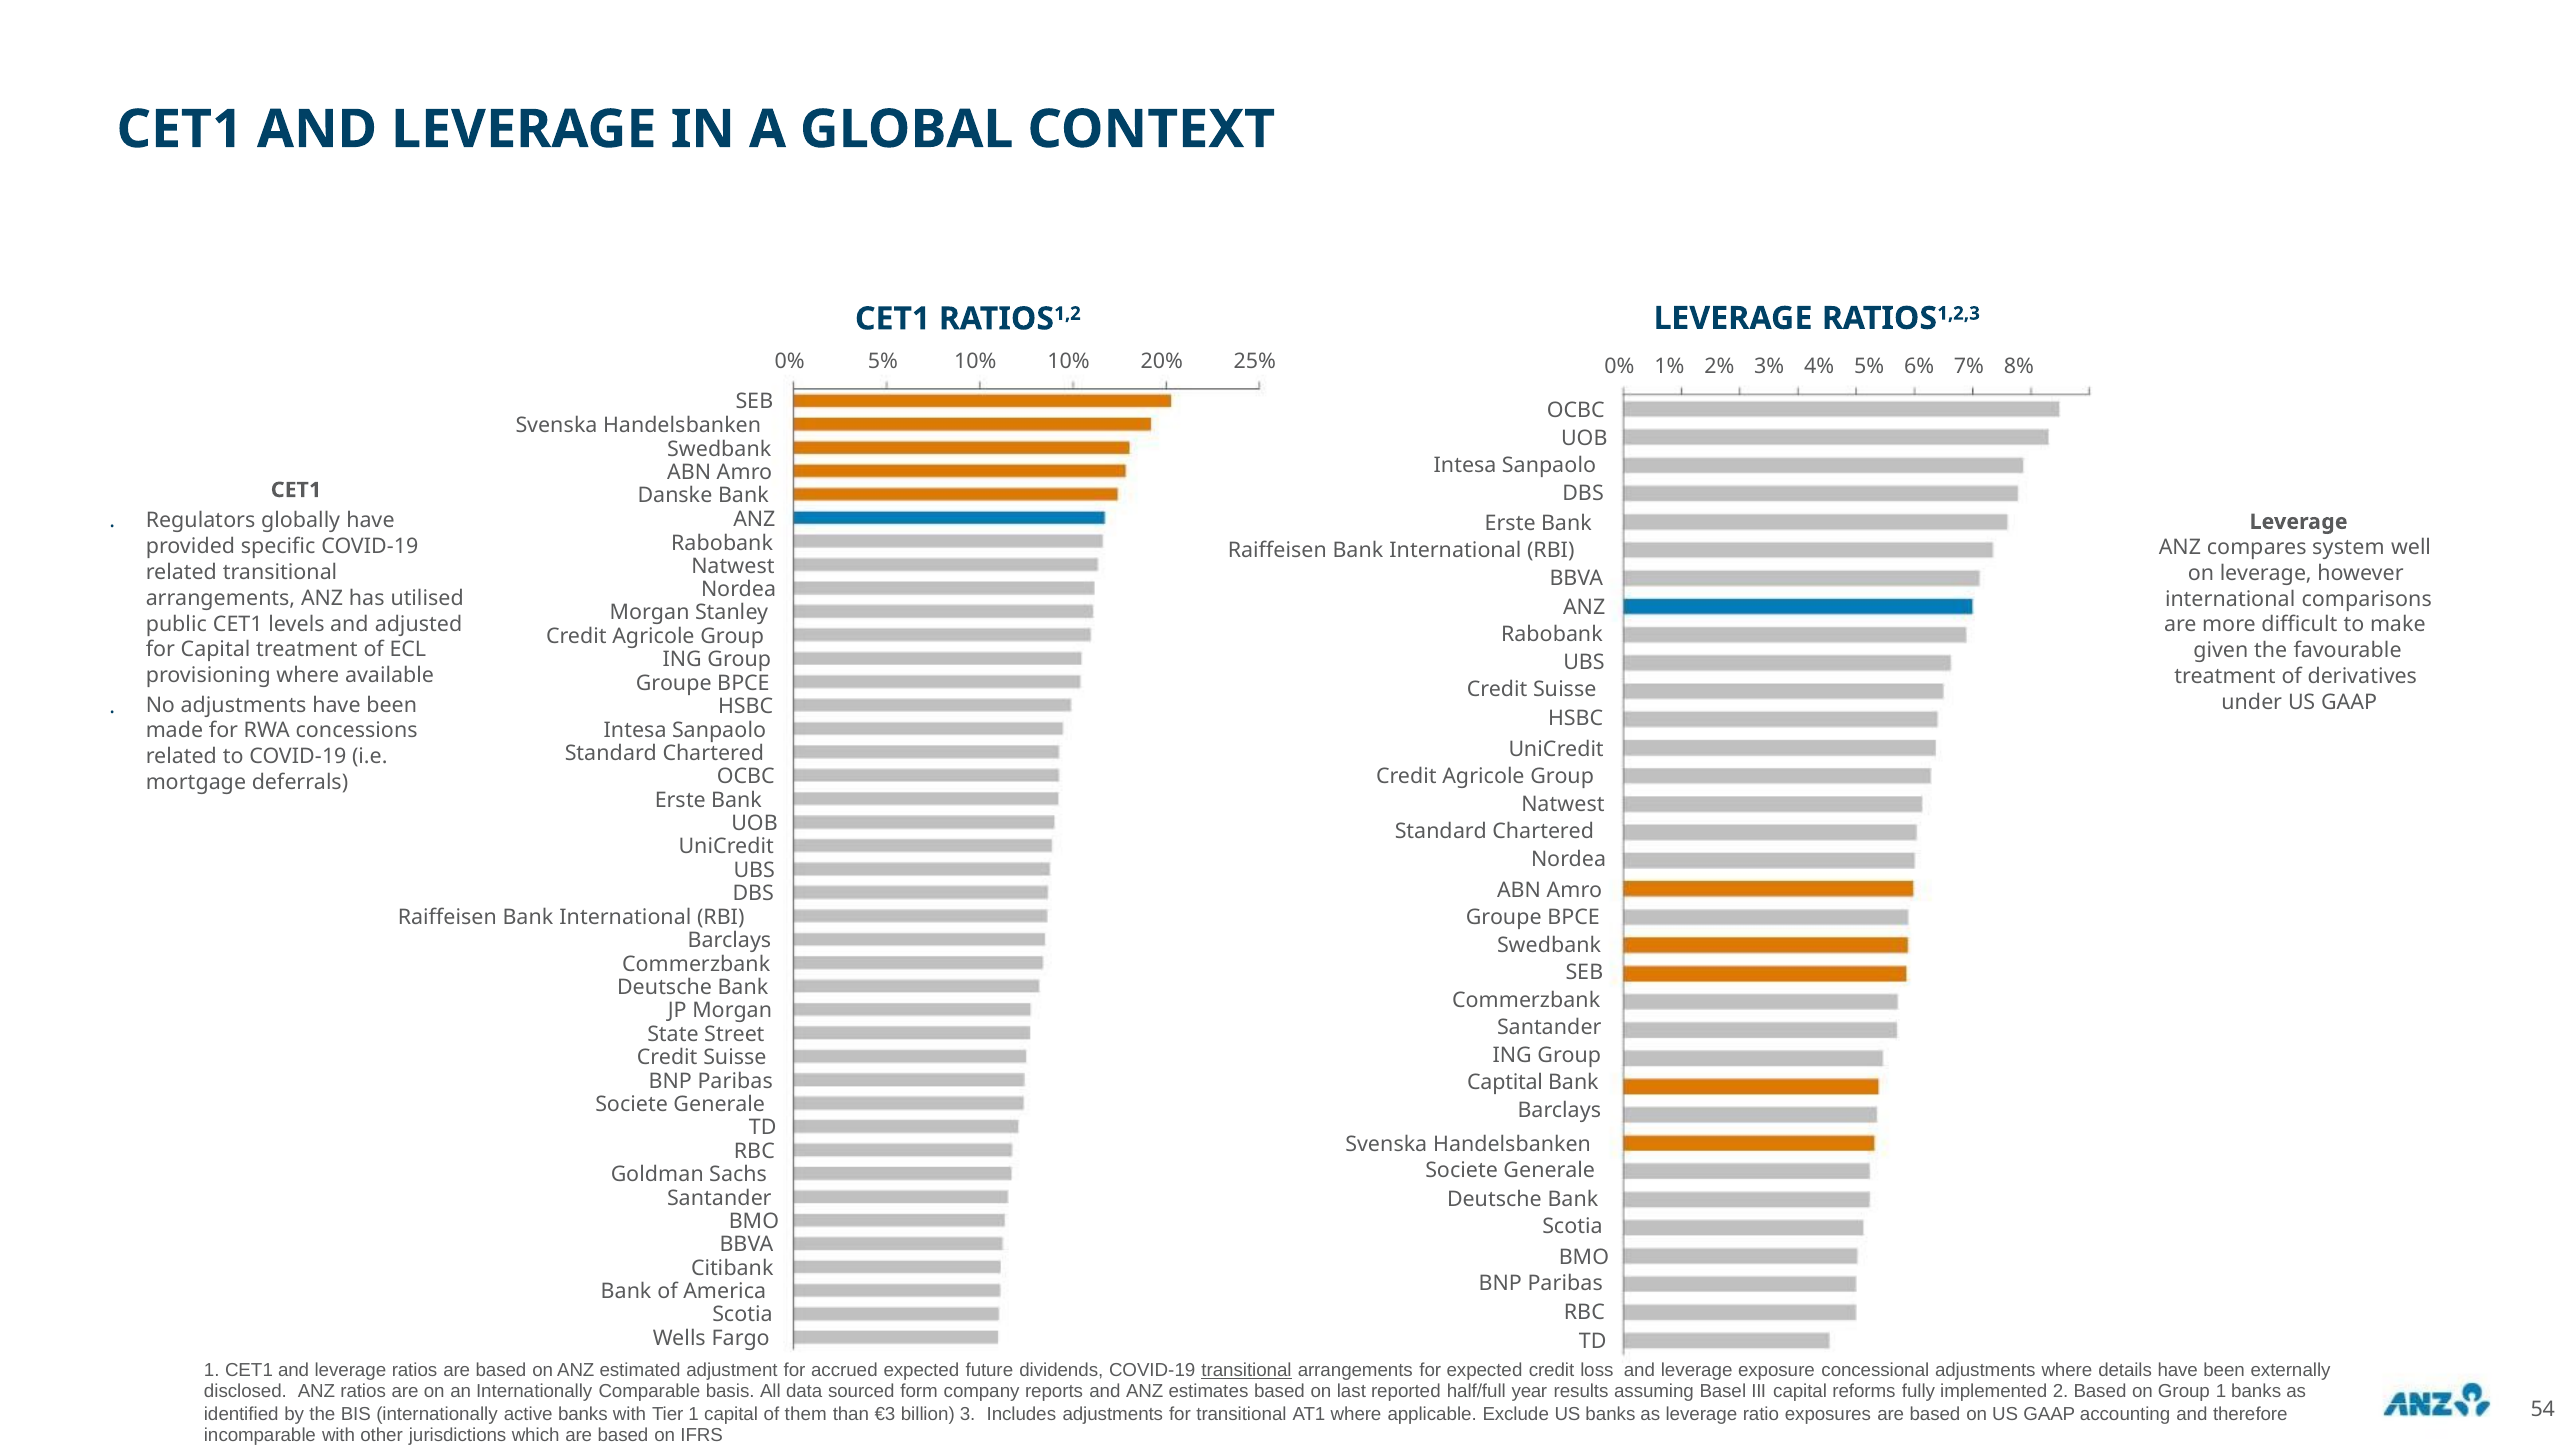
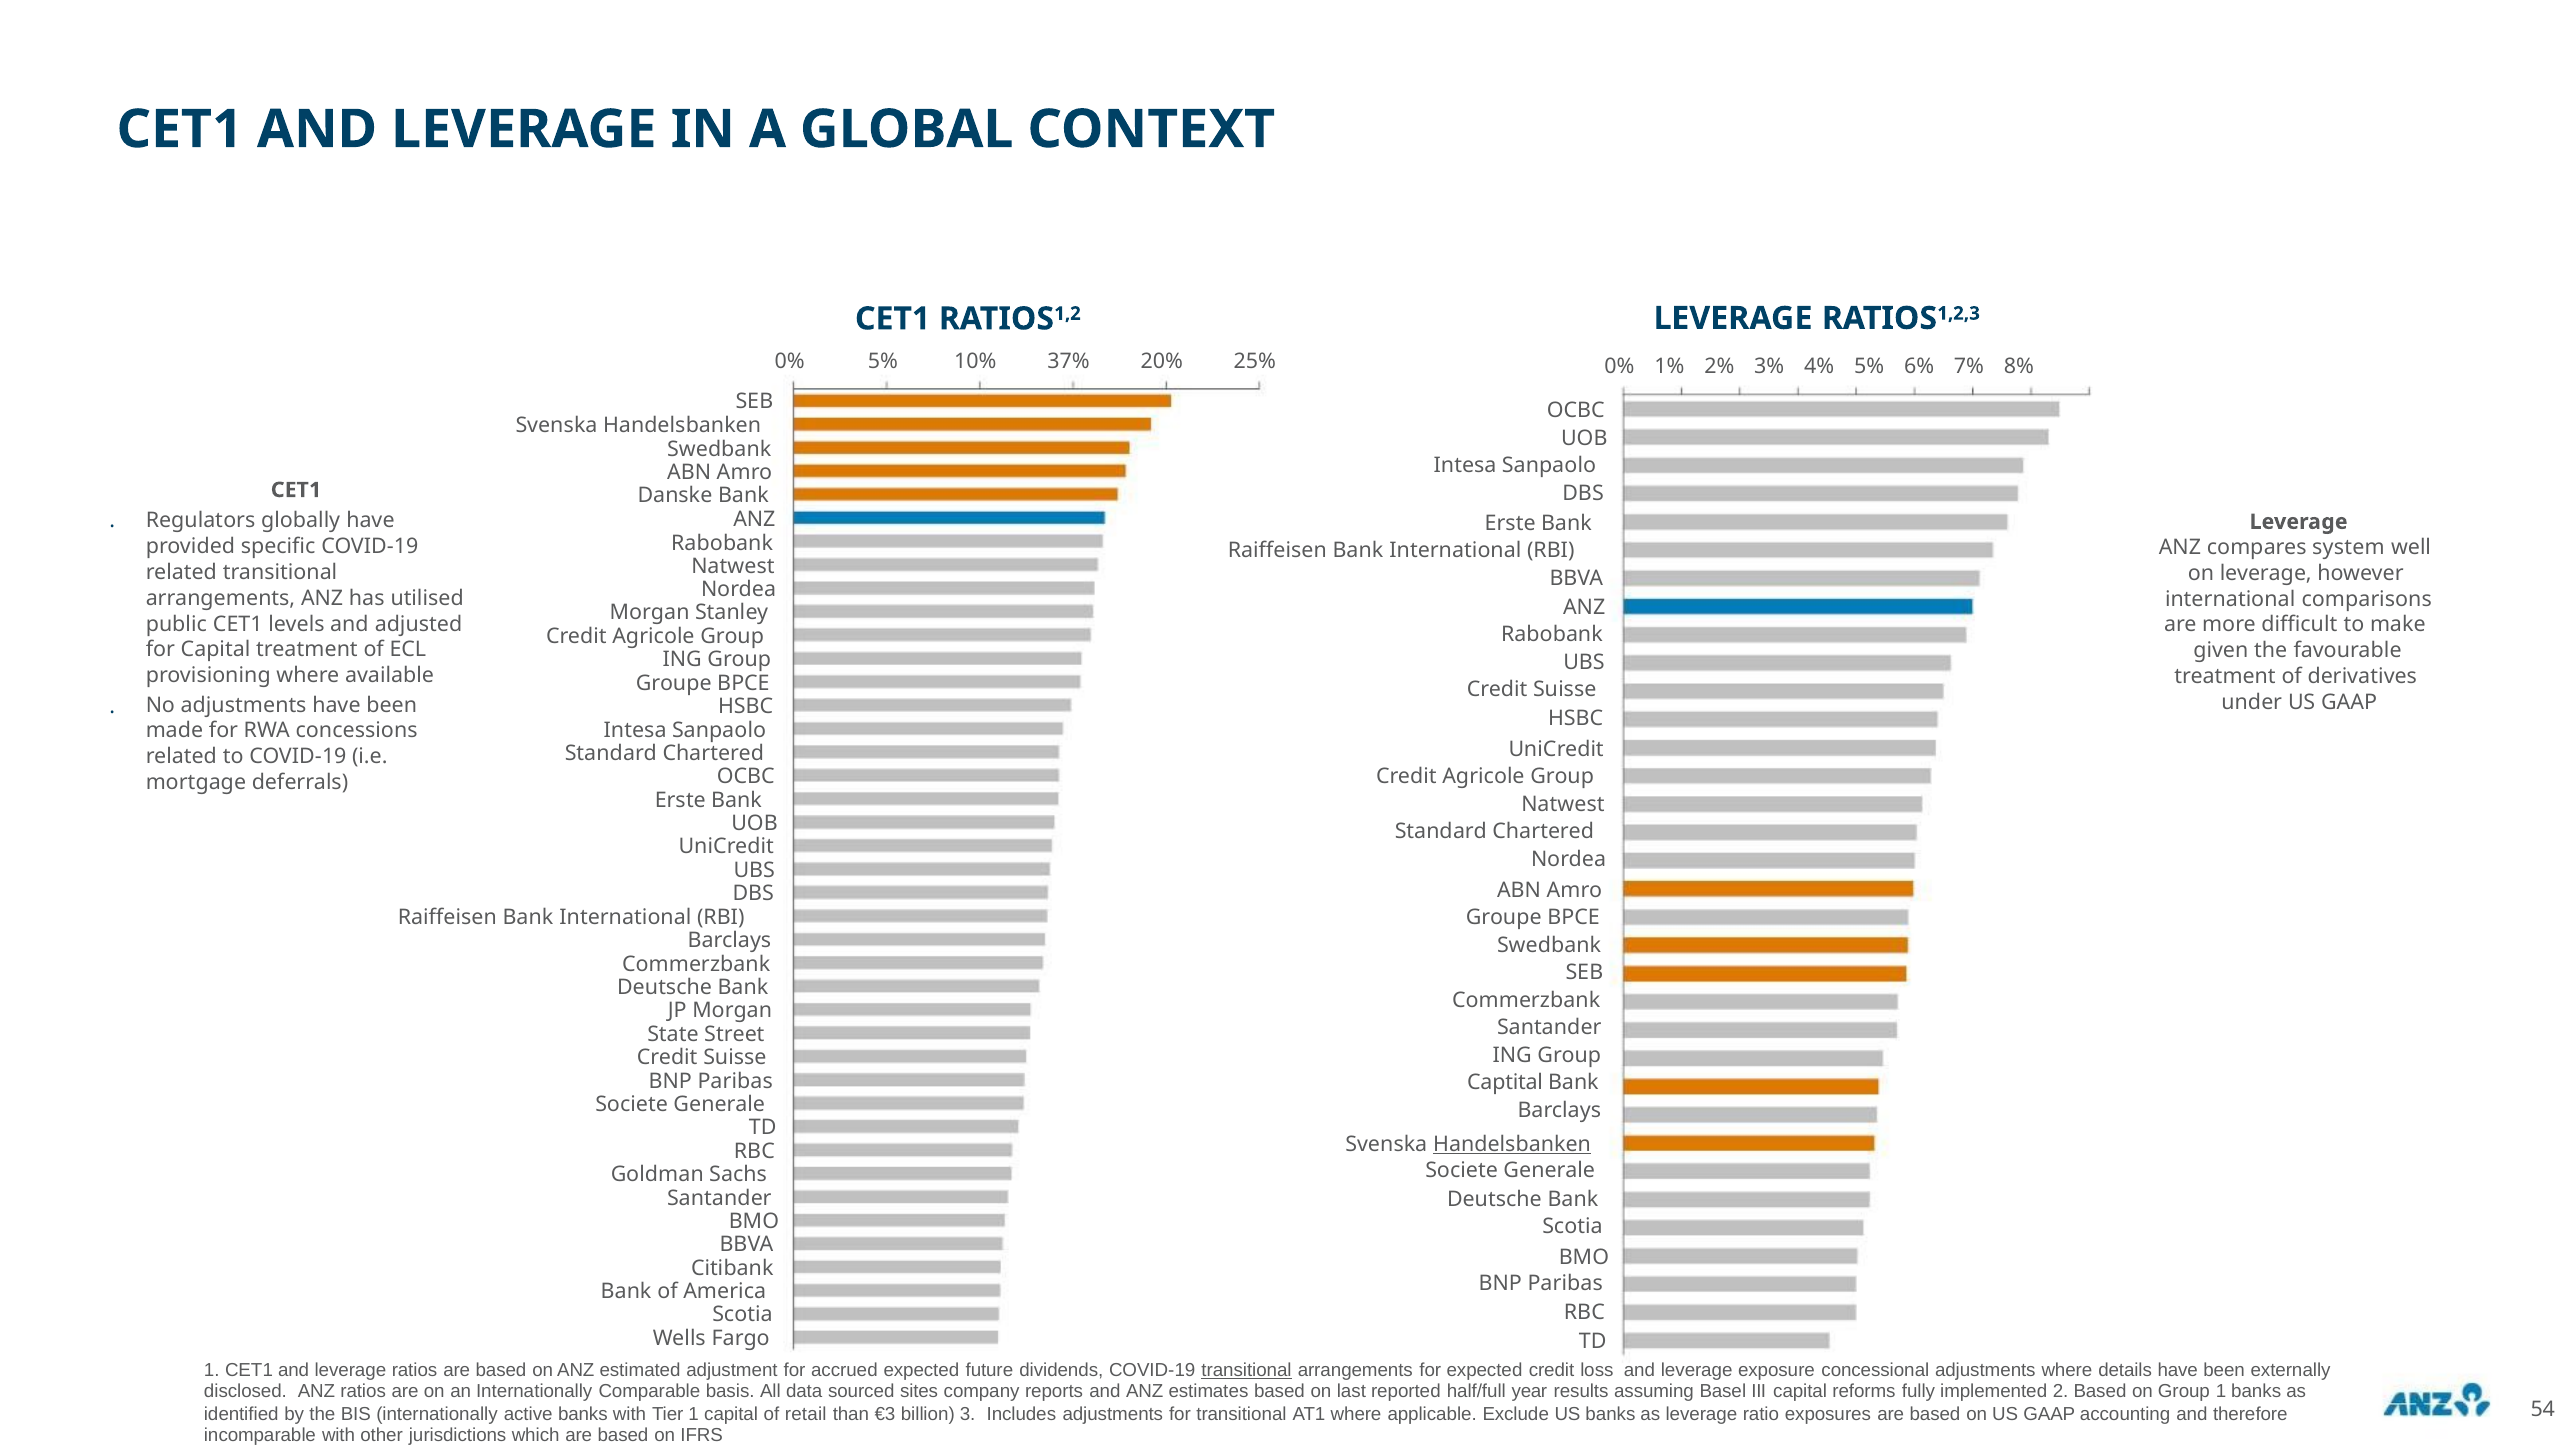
10% 10%: 10% -> 37% (1069, 361)
Handelsbanken underline: none -> present (1512, 1144)
form: form -> sites (919, 1392)
them: them -> retail (806, 1414)
